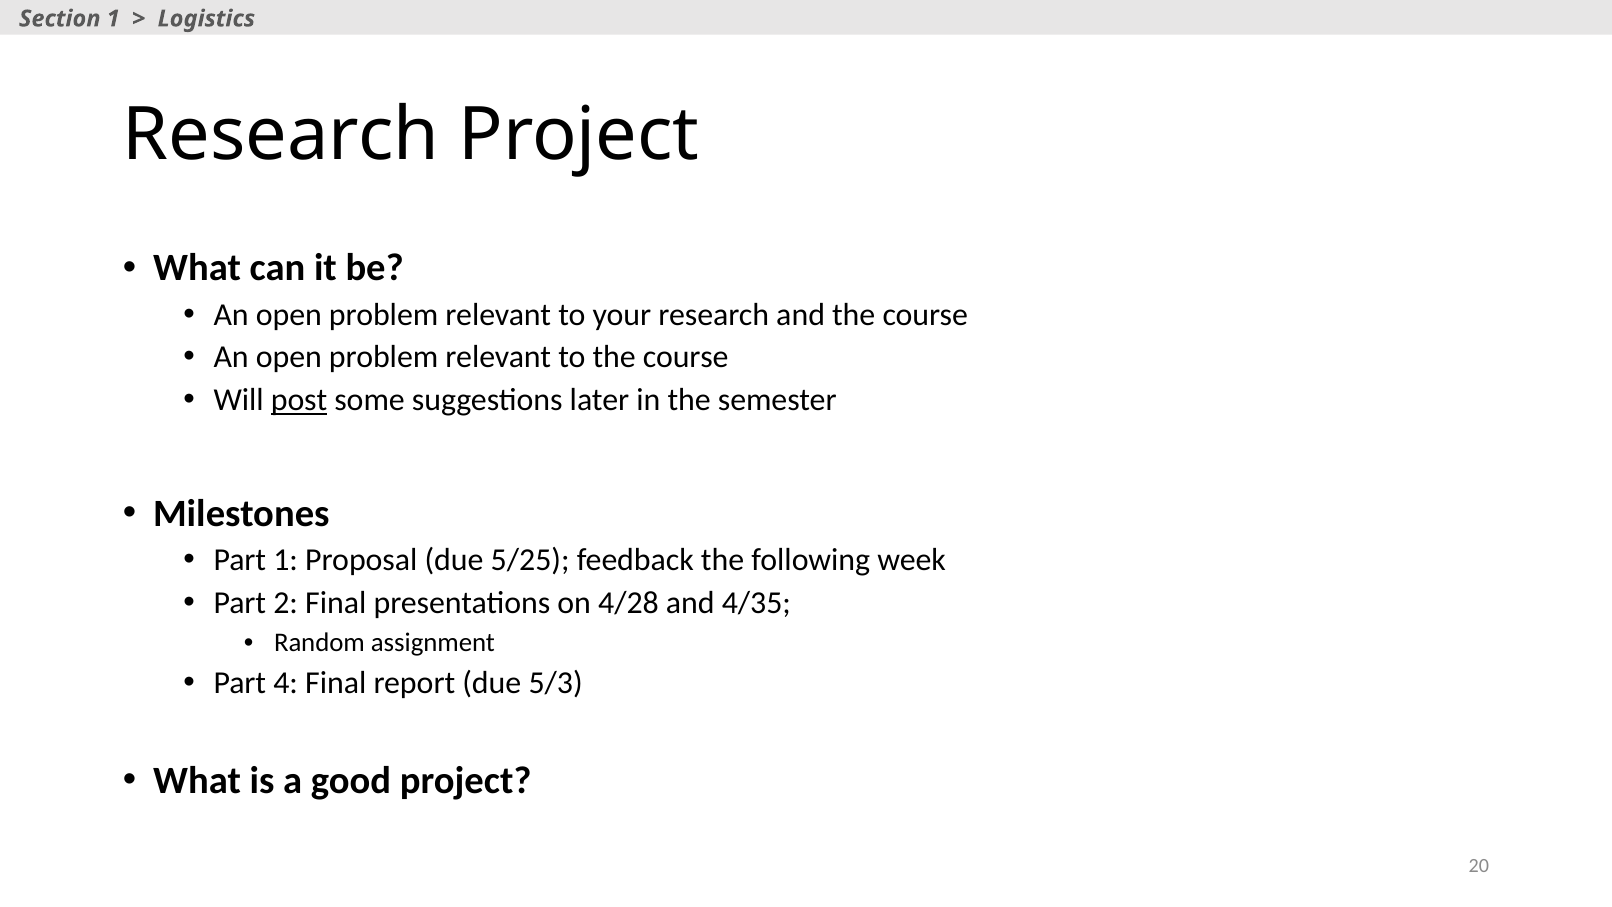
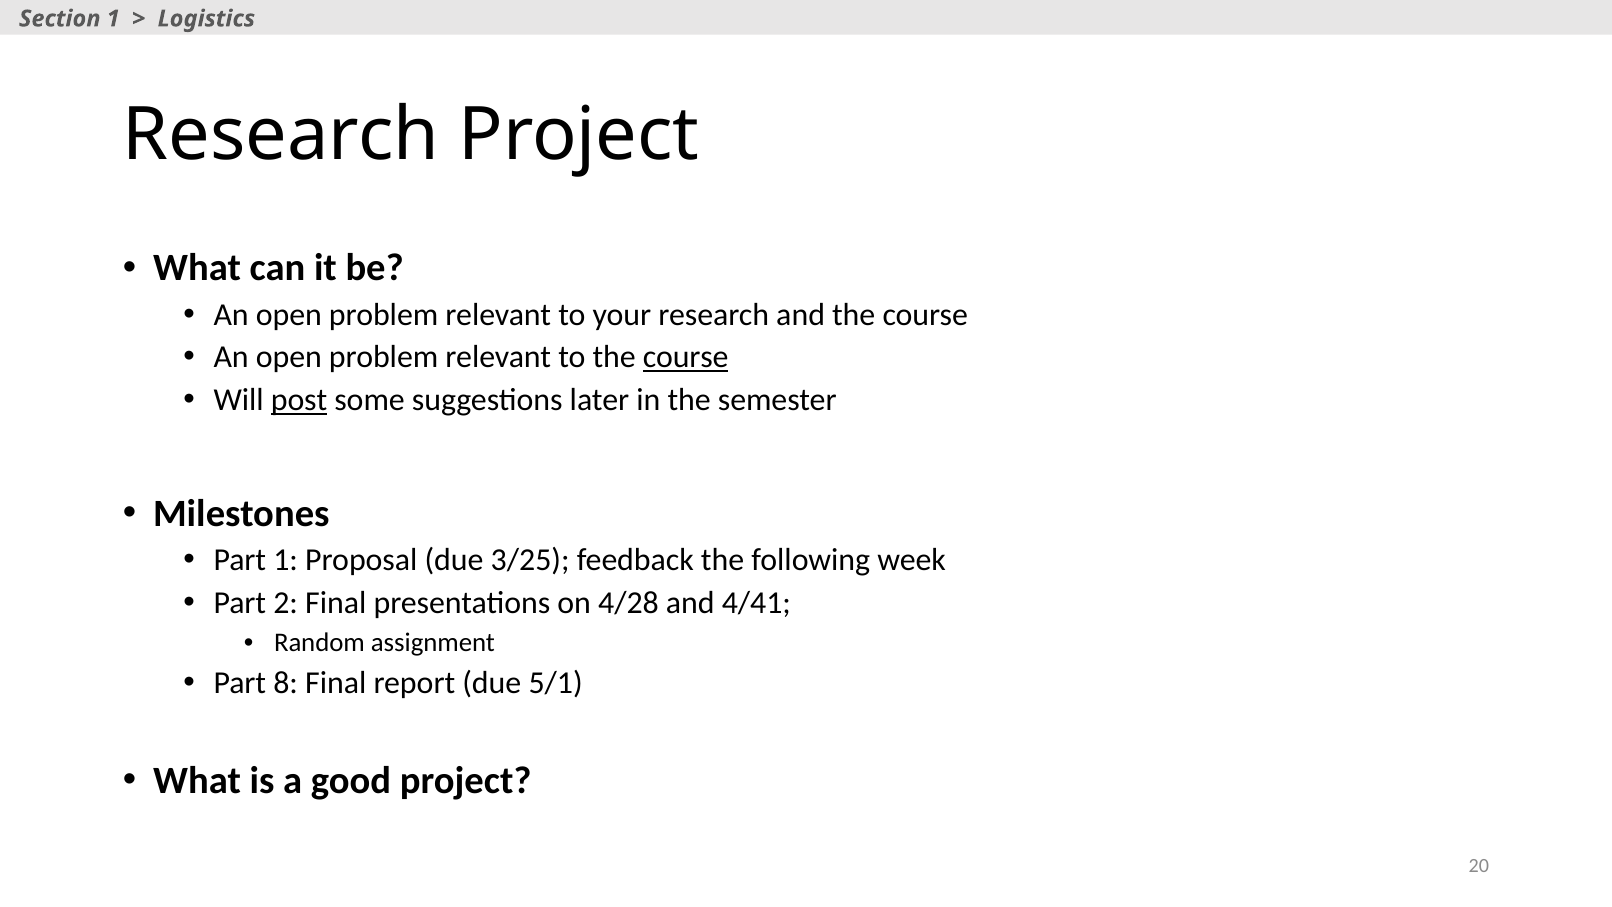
course underline: none -> present (686, 357)
5/25: 5/25 -> 3/25 (530, 560)
4/35: 4/35 -> 4/41 (756, 603)
4: 4 -> 8 (286, 683)
5/3: 5/3 -> 5/1 (556, 683)
